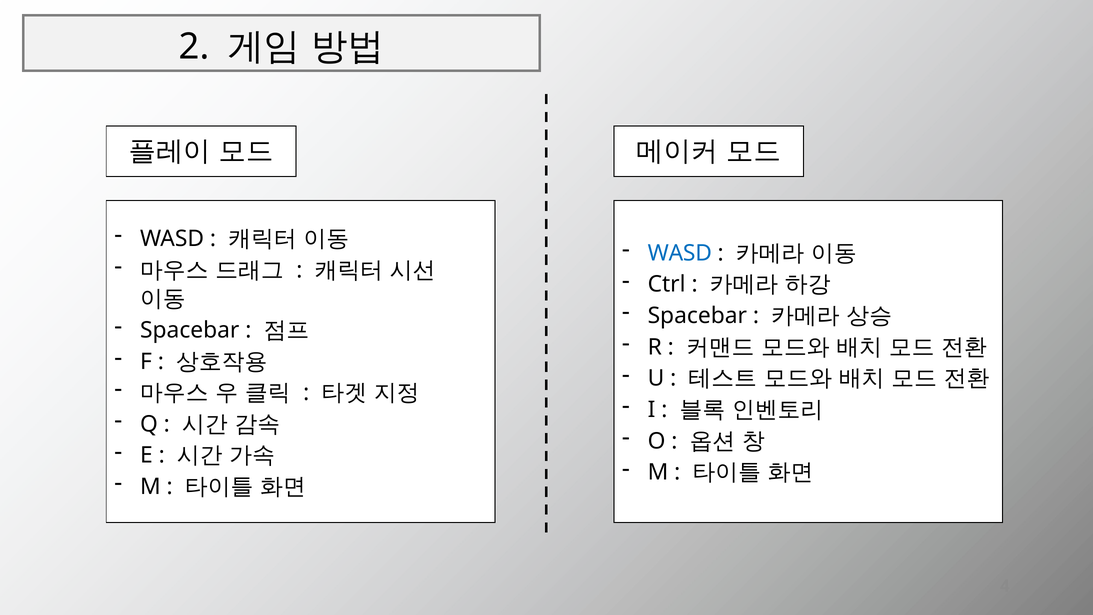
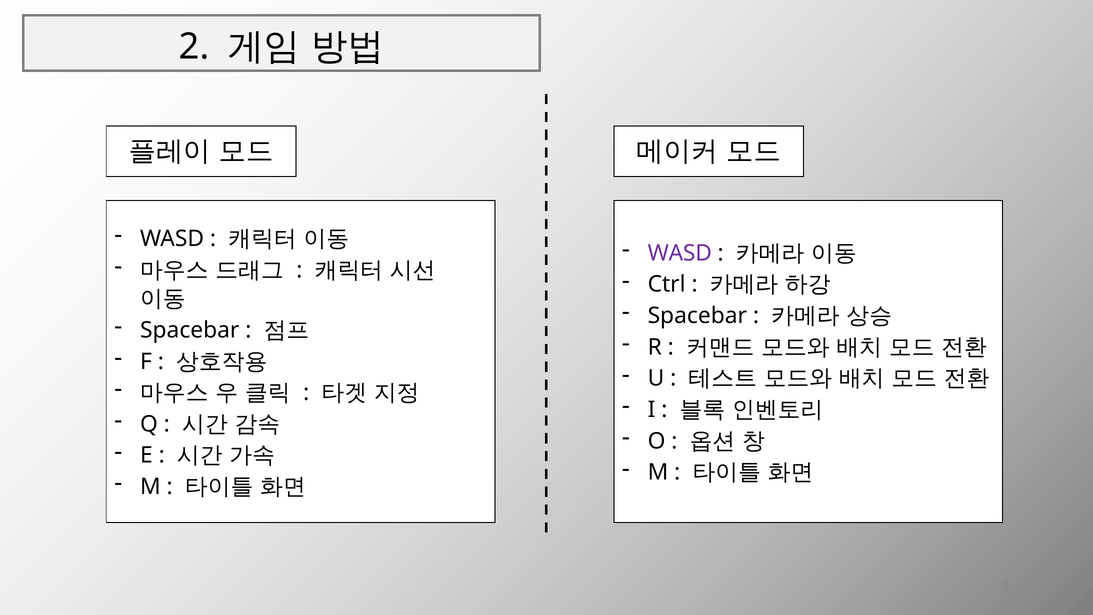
WASD colour: blue -> purple (680, 253)
